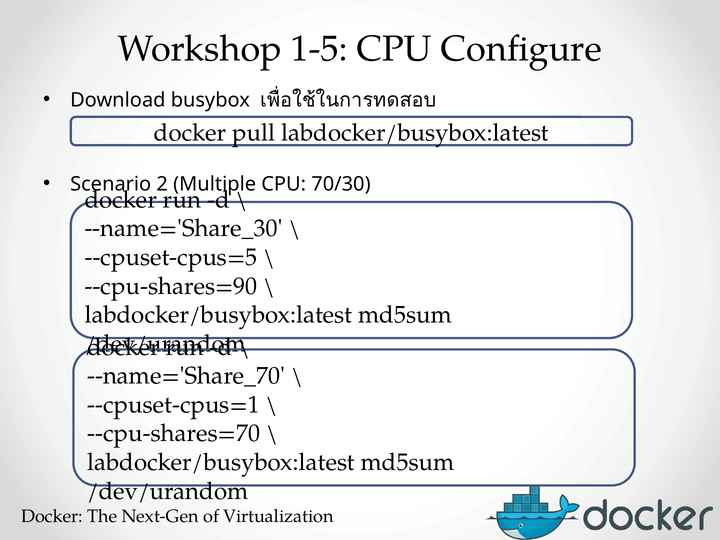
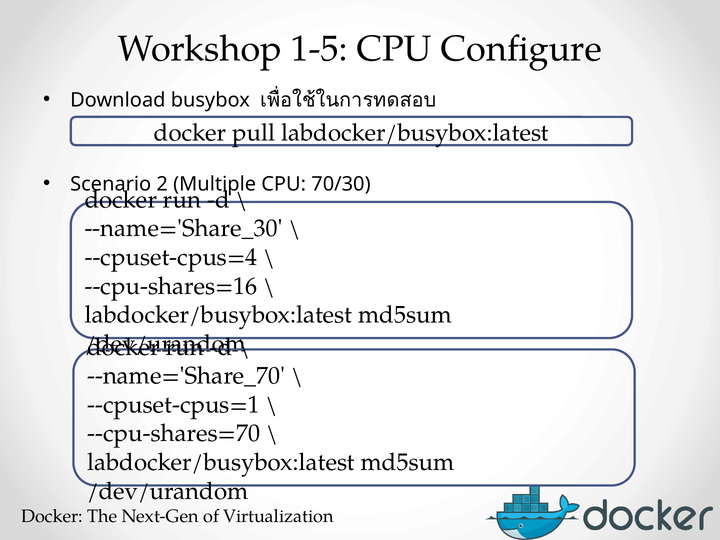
--cpuset-cpus=5: --cpuset-cpus=5 -> --cpuset-cpus=4 (171, 257)
--cpu-shares=90: --cpu-shares=90 -> --cpu-shares=16 (171, 286)
